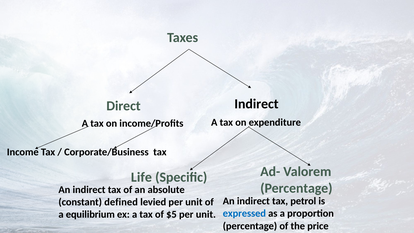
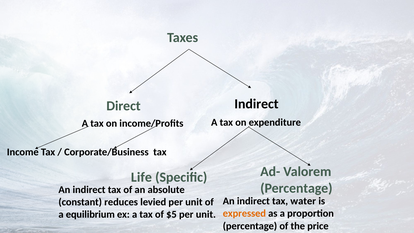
petrol: petrol -> water (303, 201)
defined: defined -> reduces (121, 202)
expressed colour: blue -> orange (244, 213)
